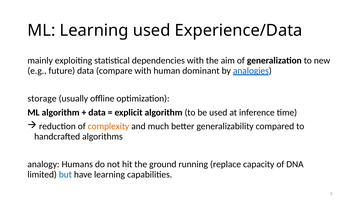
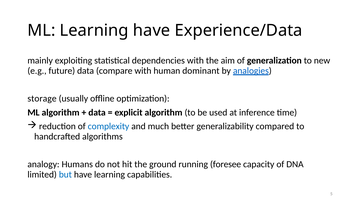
Learning used: used -> have (152, 30)
complexity colour: orange -> blue (109, 126)
replace: replace -> foresee (226, 164)
